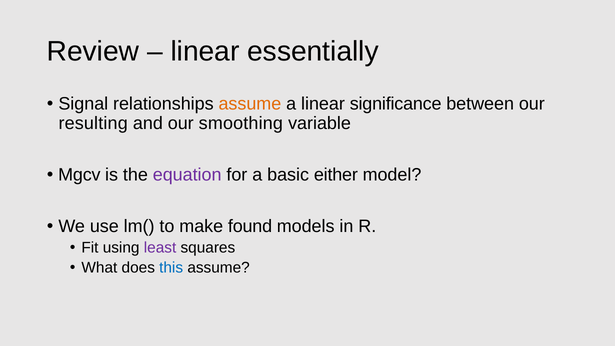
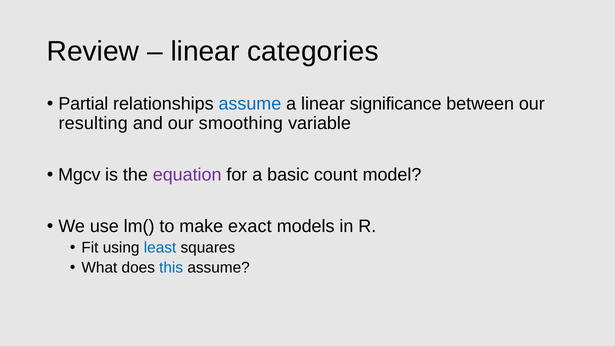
essentially: essentially -> categories (313, 52)
Signal: Signal -> Partial (83, 104)
assume colour: orange -> blue (250, 104)
either: either -> count (336, 175)
found: found -> exact (250, 226)
least colour: purple -> blue (160, 248)
